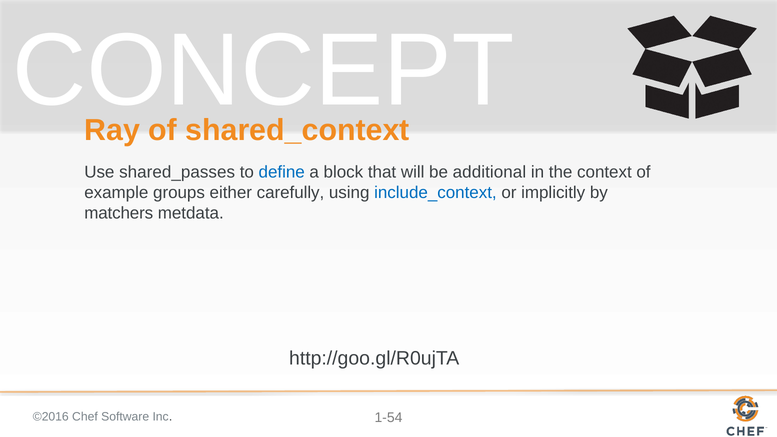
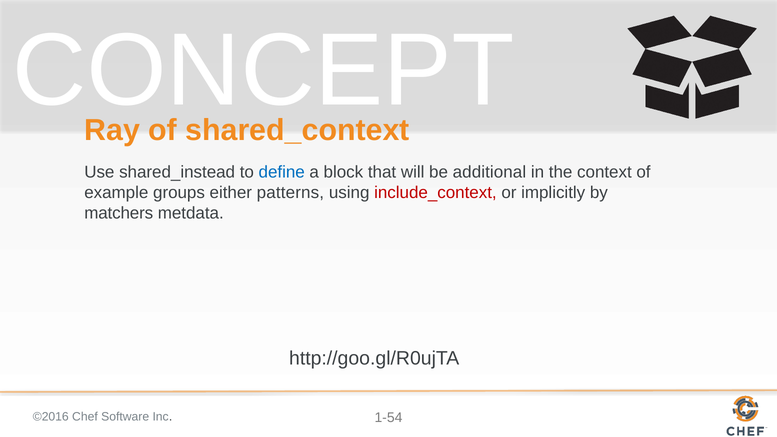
shared_passes: shared_passes -> shared_instead (177, 172)
carefully: carefully -> patterns (290, 193)
include_context colour: blue -> red (435, 193)
